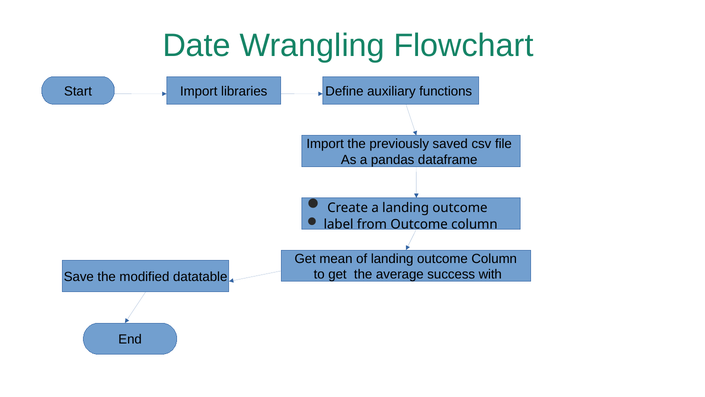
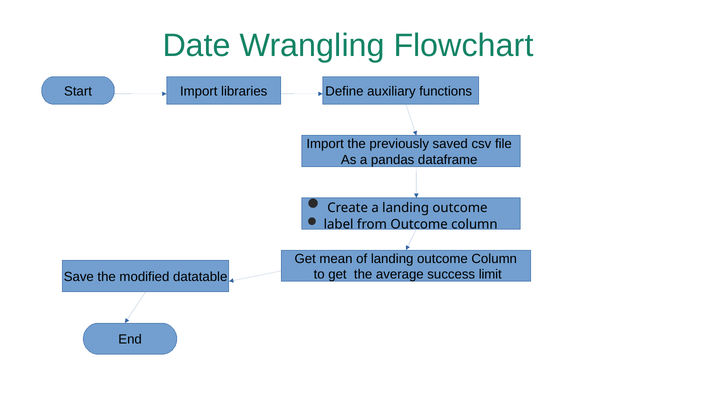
with: with -> limit (490, 274)
